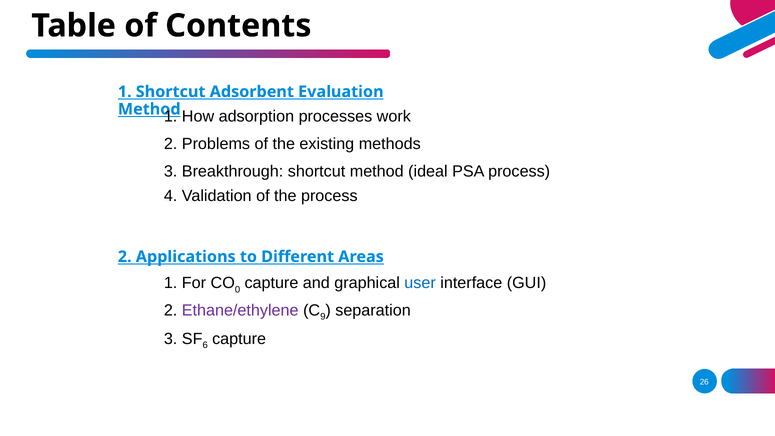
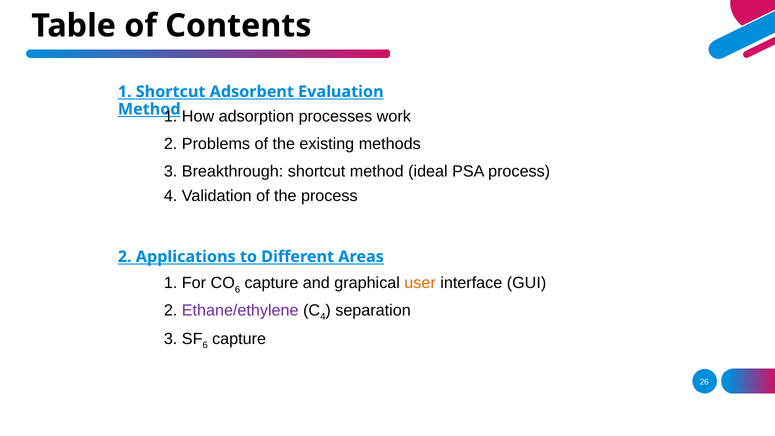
0: 0 -> 6 (238, 289)
user colour: blue -> orange (420, 283)
9: 9 -> 4 (323, 317)
